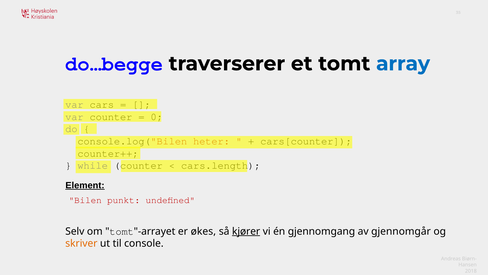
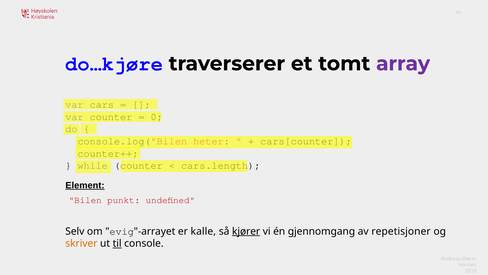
do…begge: do…begge -> do…kjøre (114, 64)
array colour: blue -> purple (403, 64)
tomt: tomt -> evig (122, 231)
økes: økes -> kalle (203, 231)
gjennomgår: gjennomgår -> repetisjoner (401, 231)
til underline: none -> present (117, 243)
